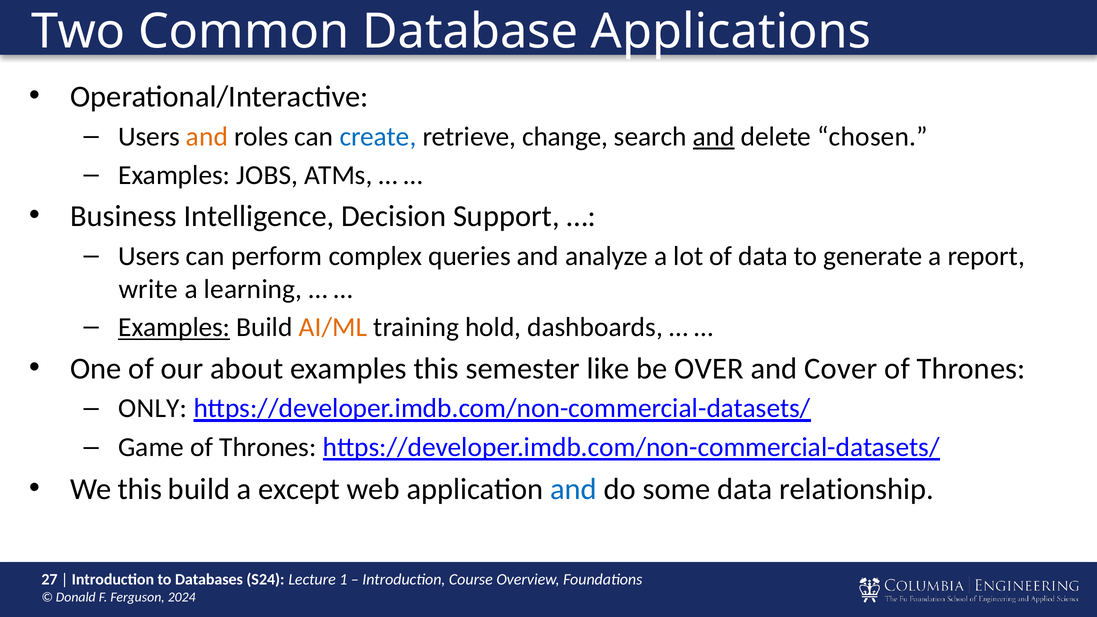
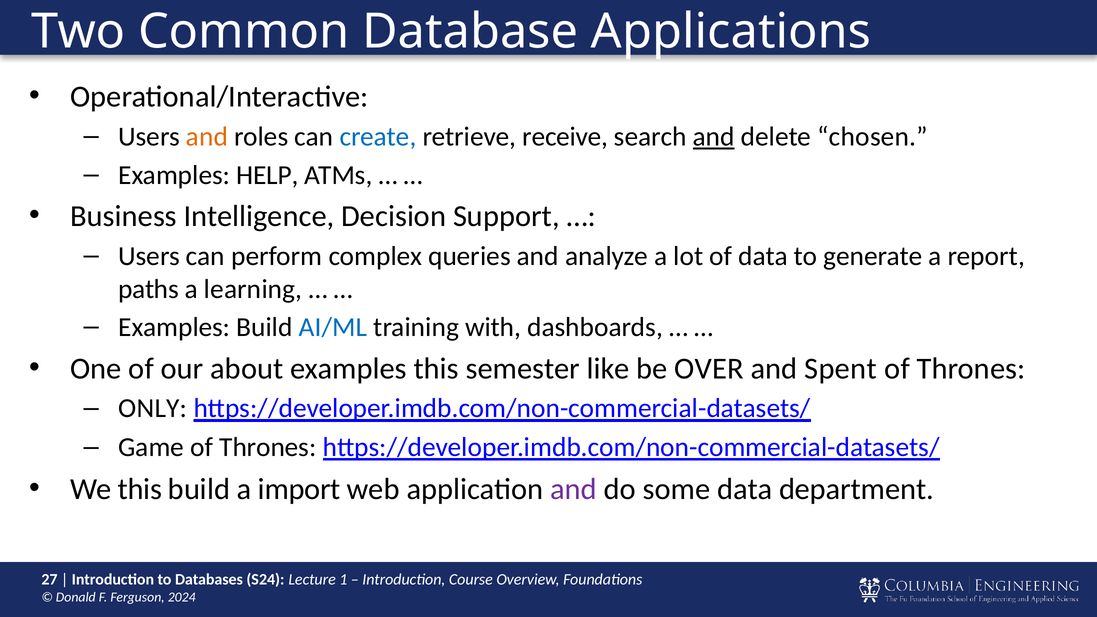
change: change -> receive (565, 137)
JOBS: JOBS -> HELP (267, 175)
write: write -> paths (148, 289)
Examples underline: present -> none (174, 327)
AI/ML colour: orange -> blue (333, 327)
hold: hold -> with (493, 327)
Cover: Cover -> Spent (841, 368)
except: except -> import (299, 489)
and colour: blue -> purple (574, 489)
relationship: relationship -> department (856, 489)
